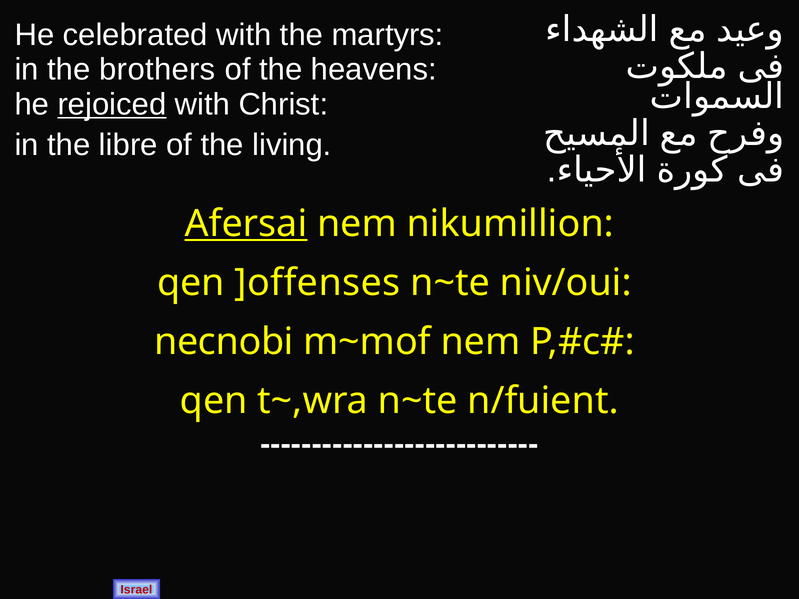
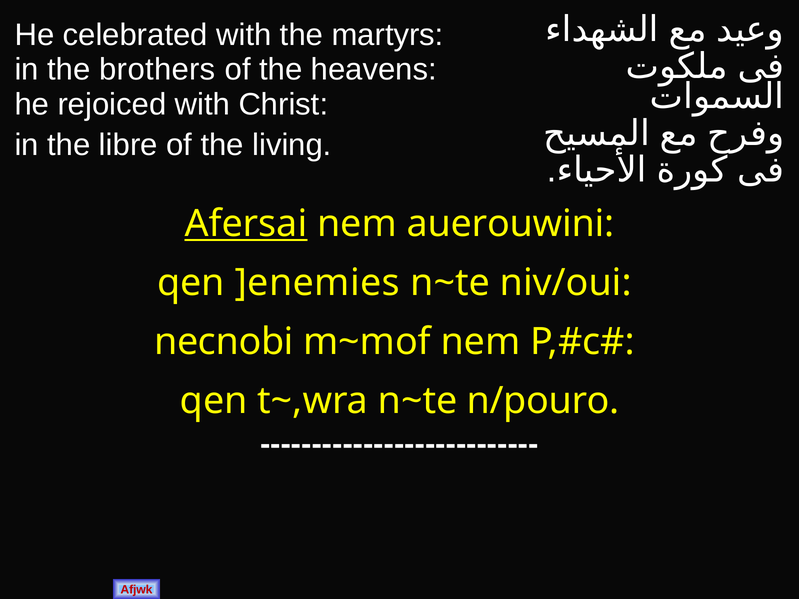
rejoiced underline: present -> none (112, 104)
nikumillion: nikumillion -> auerouwini (510, 224)
]offenses: ]offenses -> ]enemies (317, 283)
n/fuient: n/fuient -> n/pouro (543, 401)
Israel: Israel -> Afjwk (136, 590)
